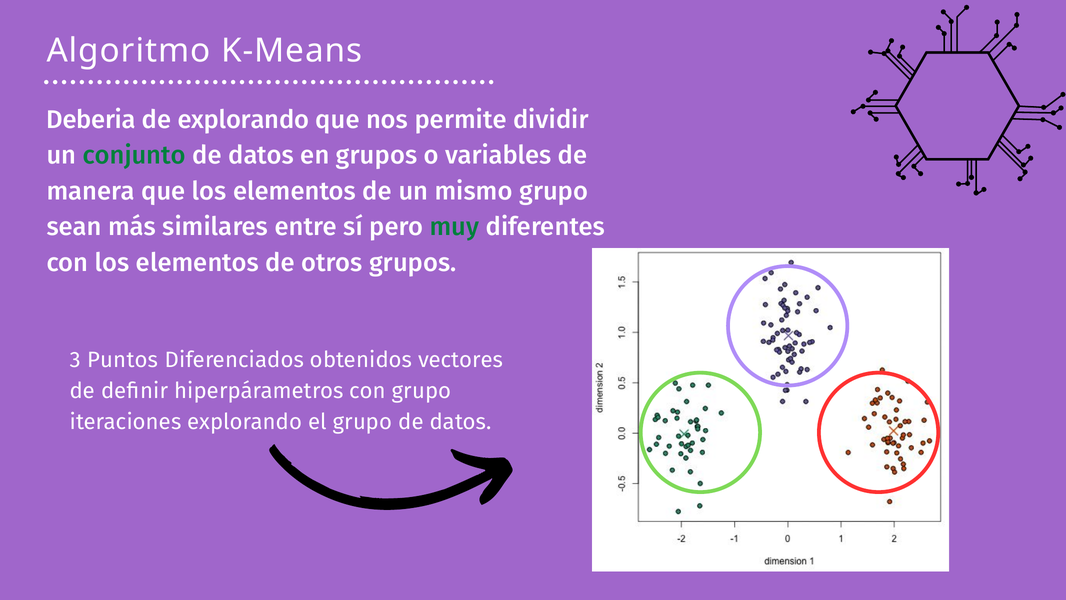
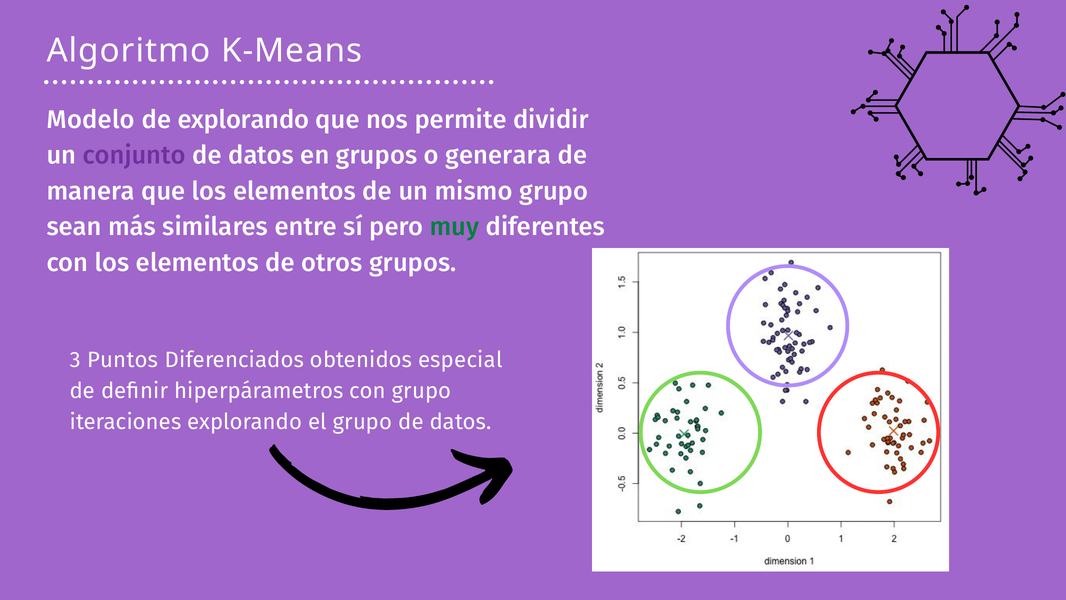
Deberia: Deberia -> Modelo (91, 120)
conjunto colour: green -> purple (134, 155)
variables: variables -> generara (498, 155)
vectores: vectores -> especial (460, 360)
